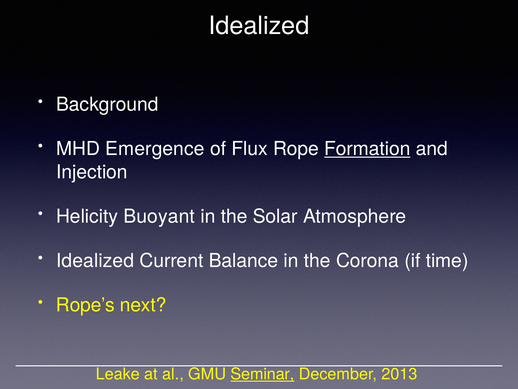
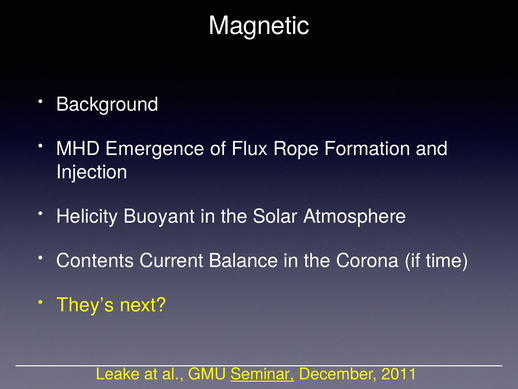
Idealized: Idealized -> Magnetic (259, 26)
Formation underline: present -> none (367, 149)
Idealized: Idealized -> Contents (95, 260)
Rope’s: Rope’s -> They’s (85, 305)
2013: 2013 -> 2011 (399, 374)
